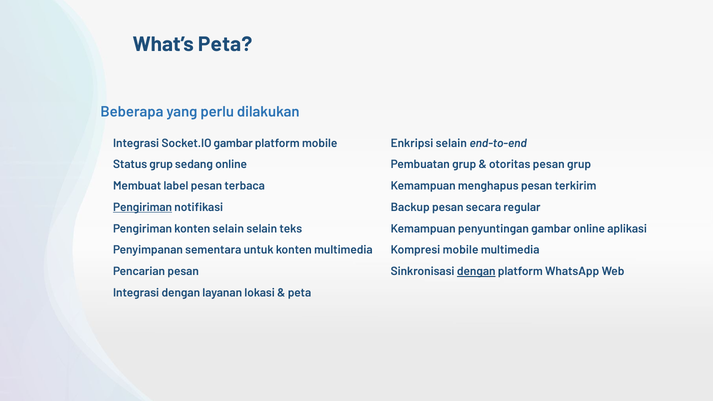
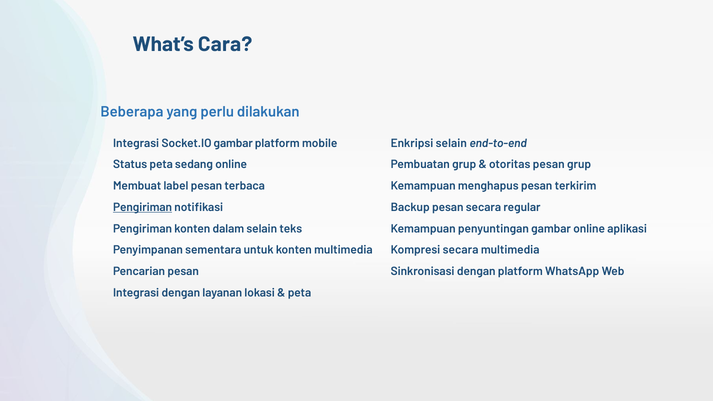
What’s Peta: Peta -> Cara (225, 45)
Status grup: grup -> peta (161, 165)
konten selain: selain -> dalam (228, 229)
Kompresi mobile: mobile -> secara (461, 250)
dengan underline: present -> none (476, 271)
